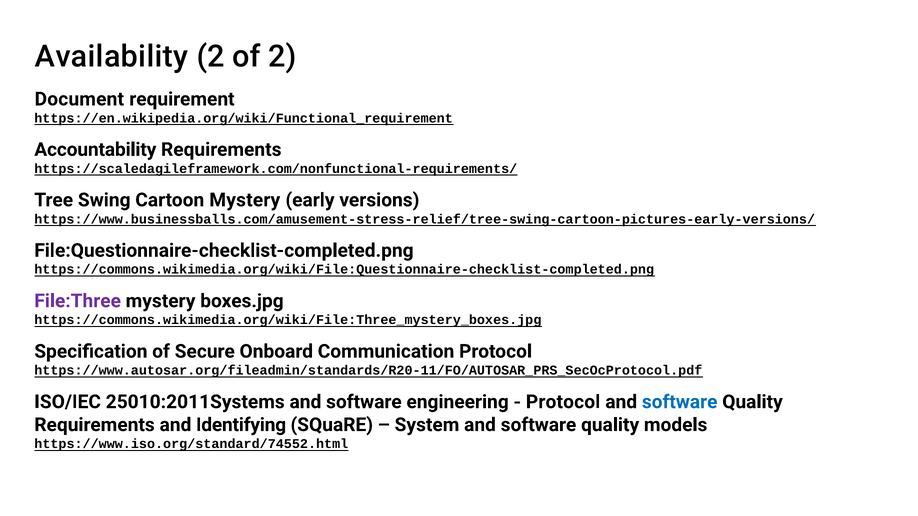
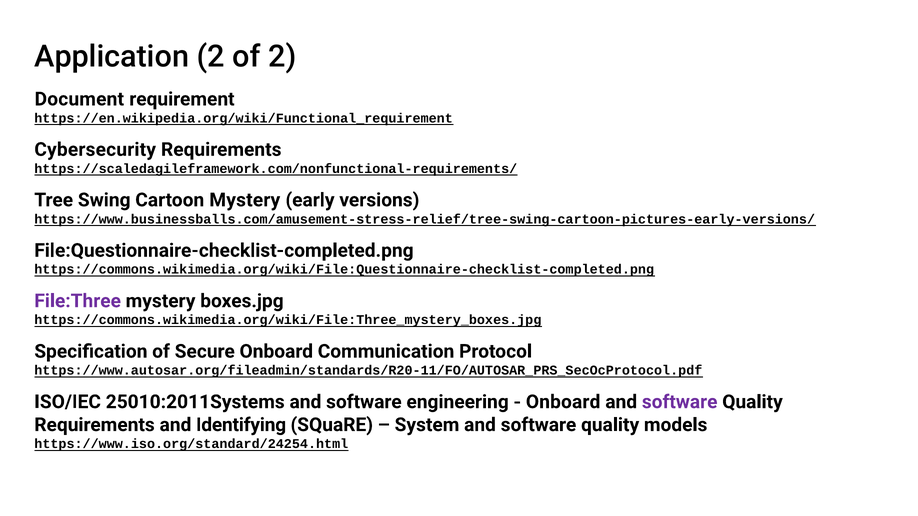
Availability: Availability -> Application (112, 57)
Accountability: Accountability -> Cybersecurity (95, 150)
Protocol: Protocol -> Onboard (563, 402)
software colour: blue -> purple (680, 402)
https://www.iso.org/standard/74552.html: https://www.iso.org/standard/74552.html -> https://www.iso.org/standard/24254.html (191, 444)
